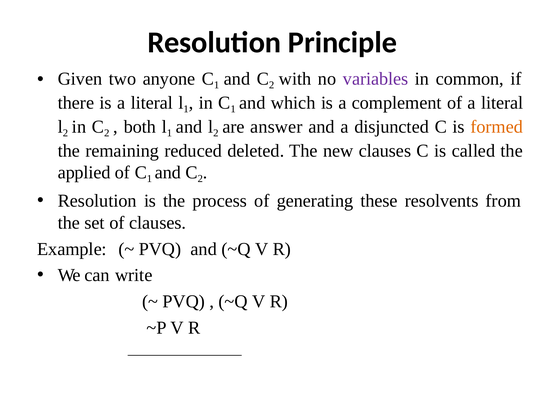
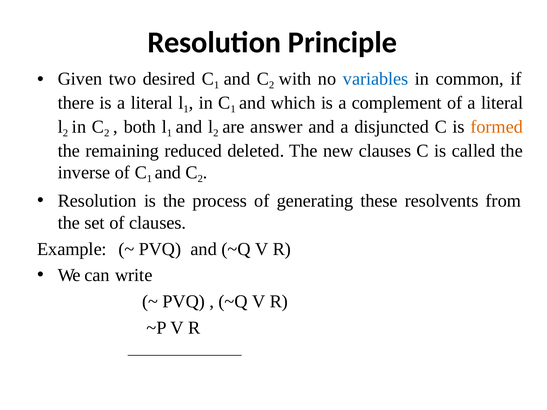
anyone: anyone -> desired (169, 79)
variables colour: purple -> blue (376, 79)
applied: applied -> inverse (84, 173)
